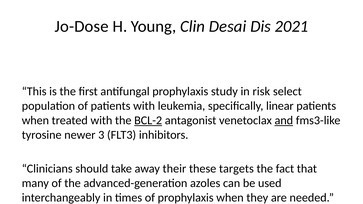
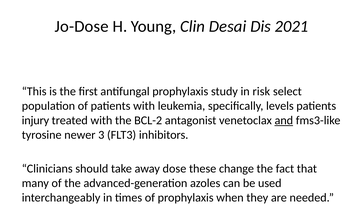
linear: linear -> levels (280, 106)
when: when -> injury (35, 120)
BCL-2 underline: present -> none (148, 120)
their: their -> dose (174, 169)
targets: targets -> change (236, 169)
